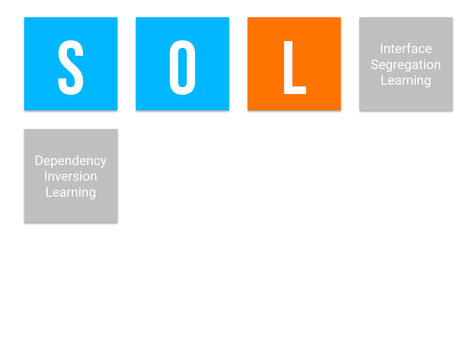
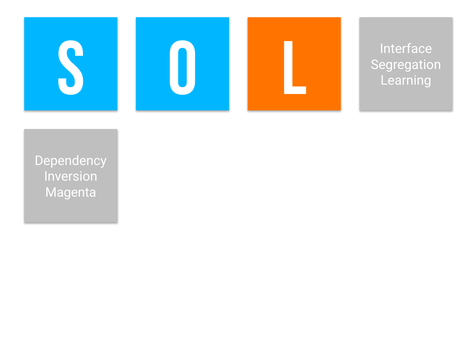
Learning: Learning -> Magenta (71, 192)
